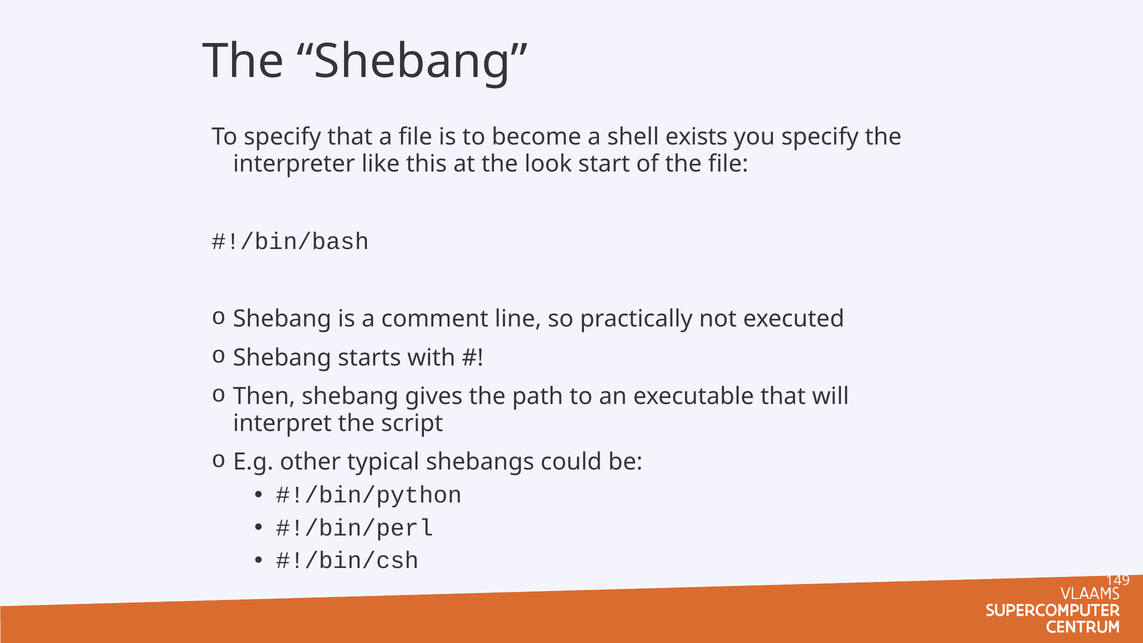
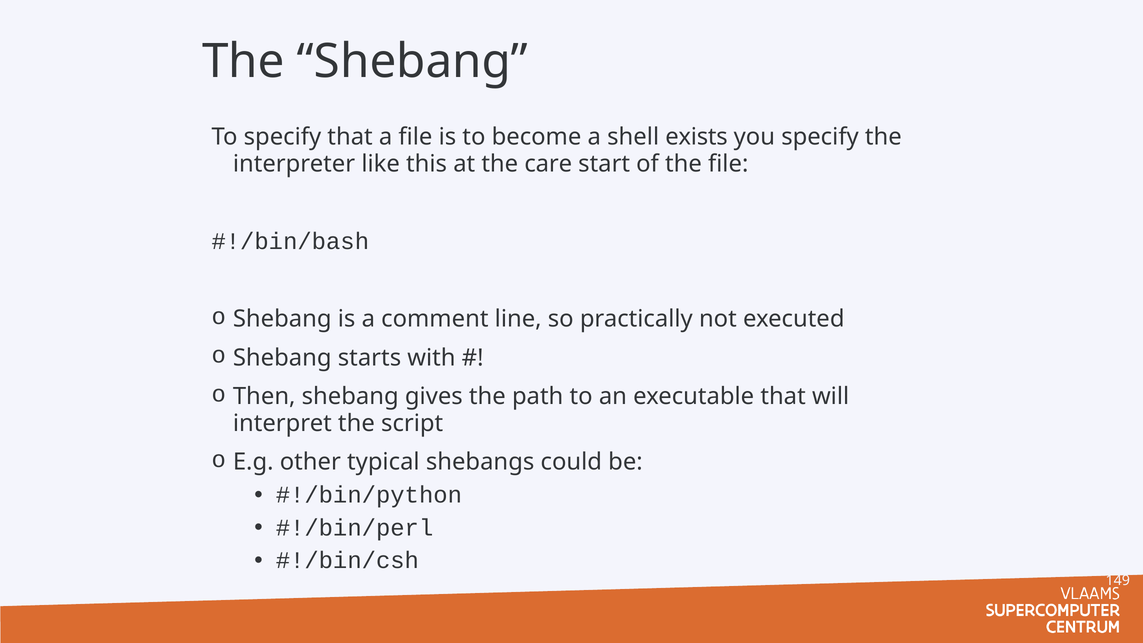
look: look -> care (548, 164)
